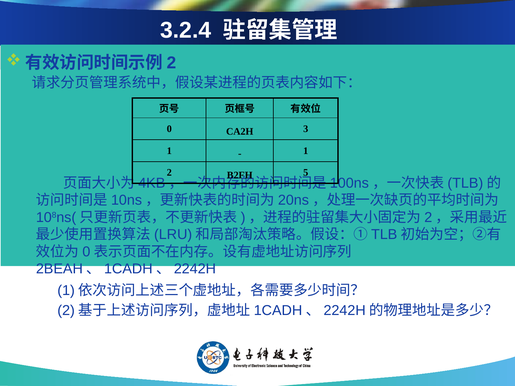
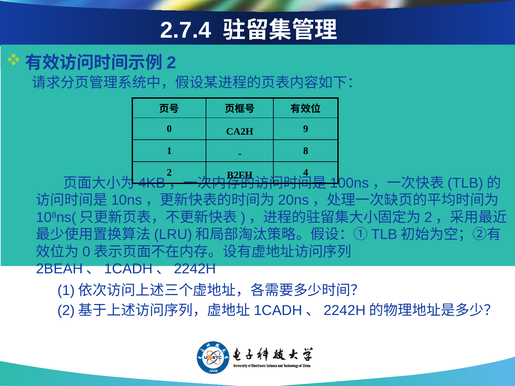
3.2.4: 3.2.4 -> 2.7.4 (186, 30)
3: 3 -> 9 (306, 129)
1: 1 -> 8 (306, 151)
5: 5 -> 4 (306, 173)
